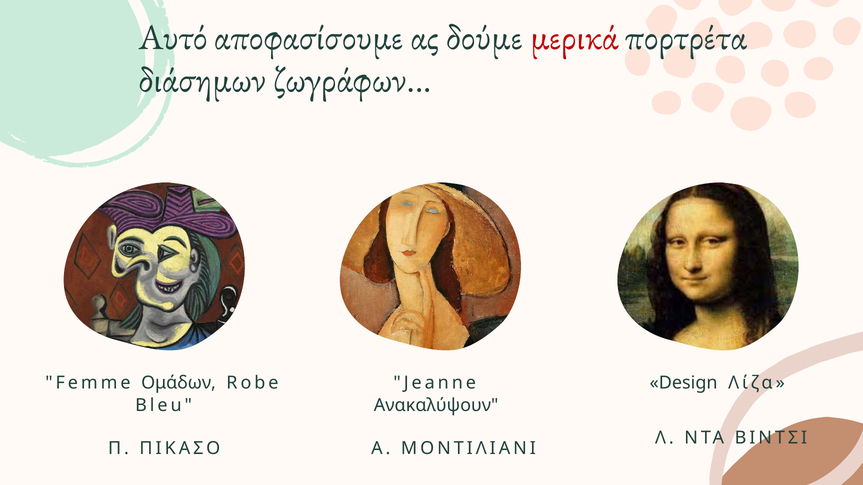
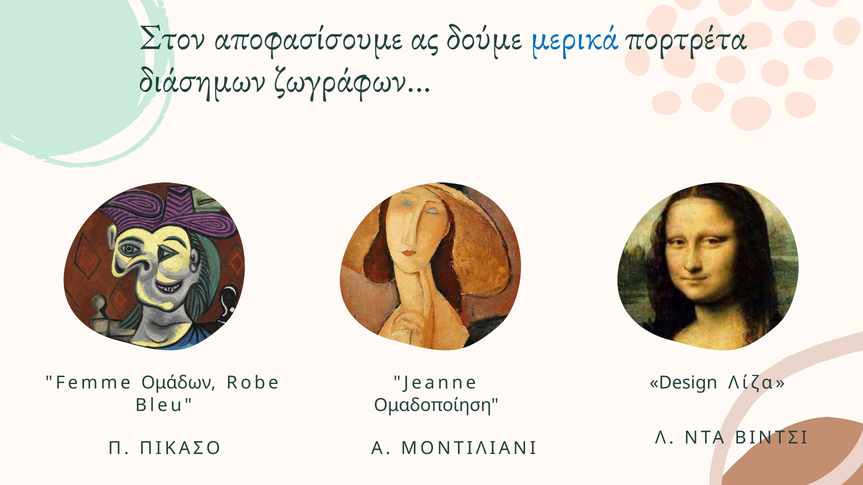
Αυτό: Αυτό -> Στον (173, 37)
μερικά colour: red -> blue (574, 37)
Ανακαλύψουν: Ανακαλύψουν -> Ομαδοποίηση (436, 406)
